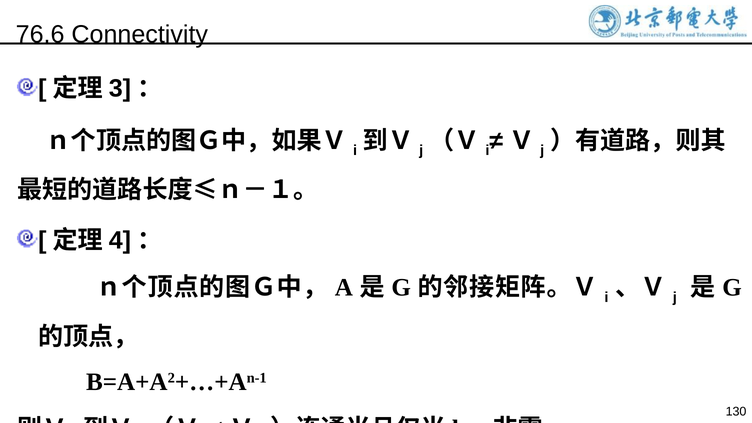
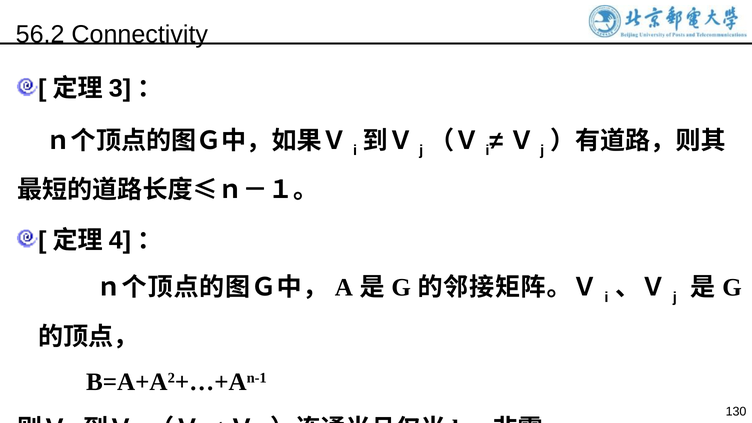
76.6: 76.6 -> 56.2 (40, 35)
